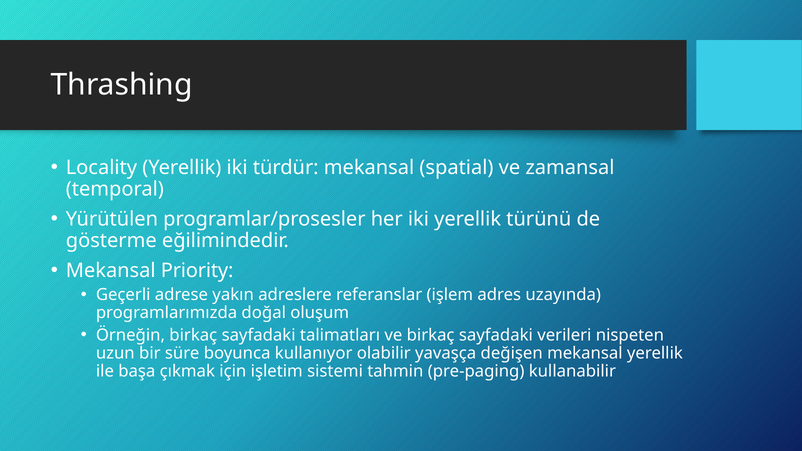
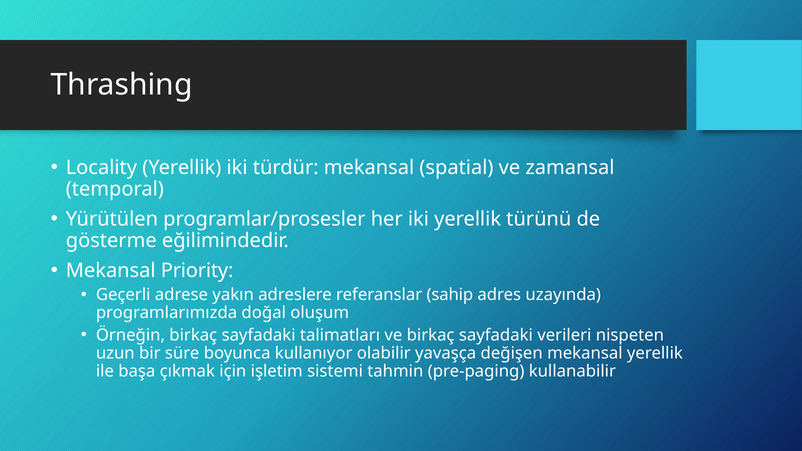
işlem: işlem -> sahip (450, 295)
